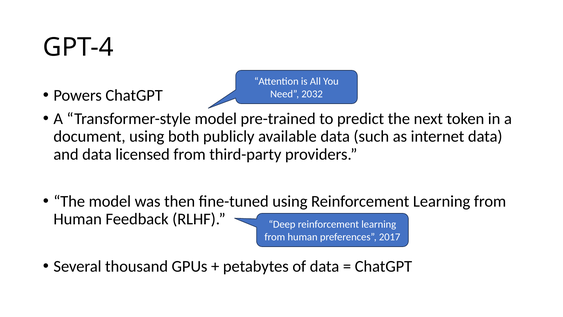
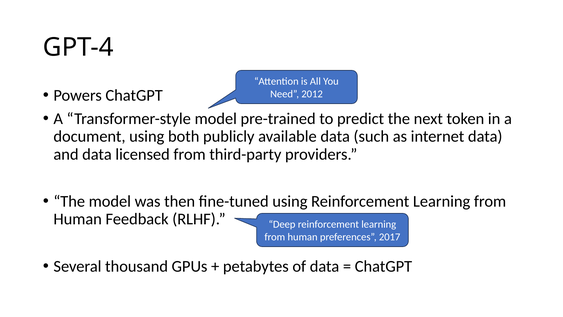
2032: 2032 -> 2012 (312, 94)
